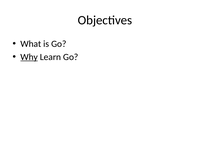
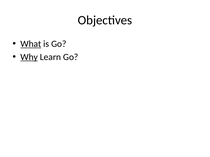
What underline: none -> present (31, 44)
